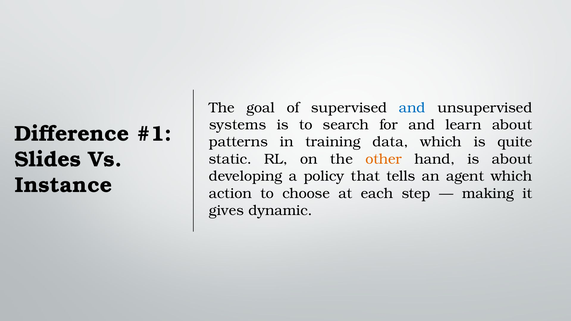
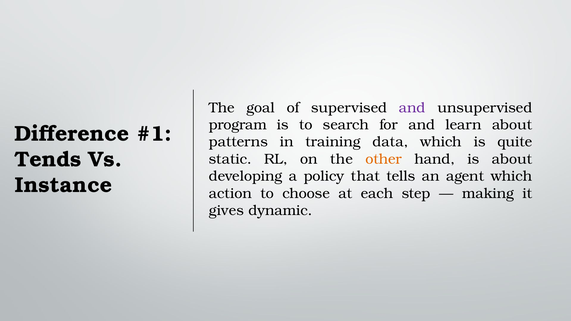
and colour: blue -> purple (412, 108)
systems: systems -> program (238, 125)
Slides: Slides -> Tends (48, 159)
